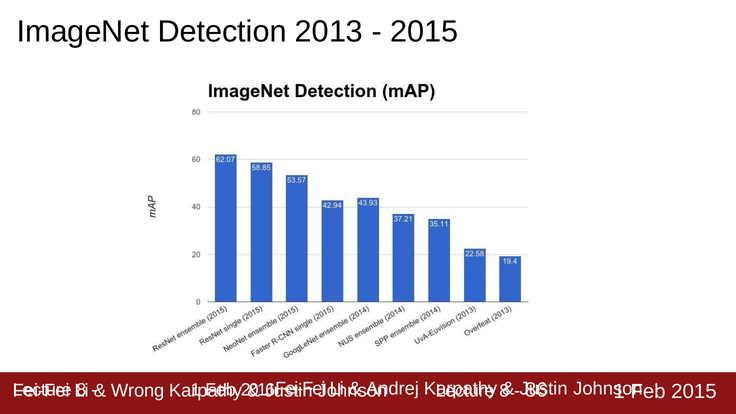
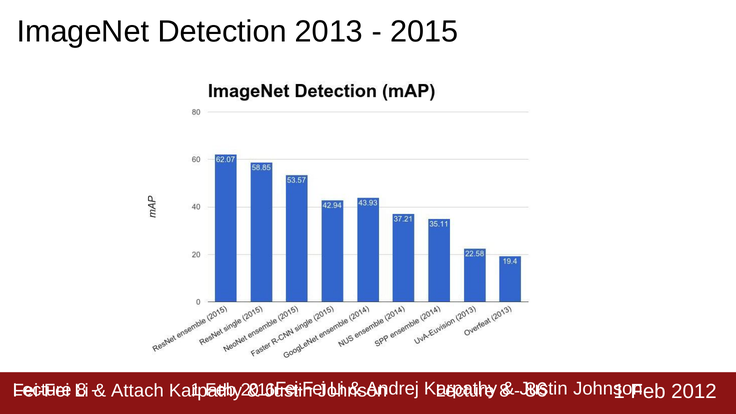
Wrong: Wrong -> Attach (137, 391)
Feb 2015: 2015 -> 2012 (694, 391)
